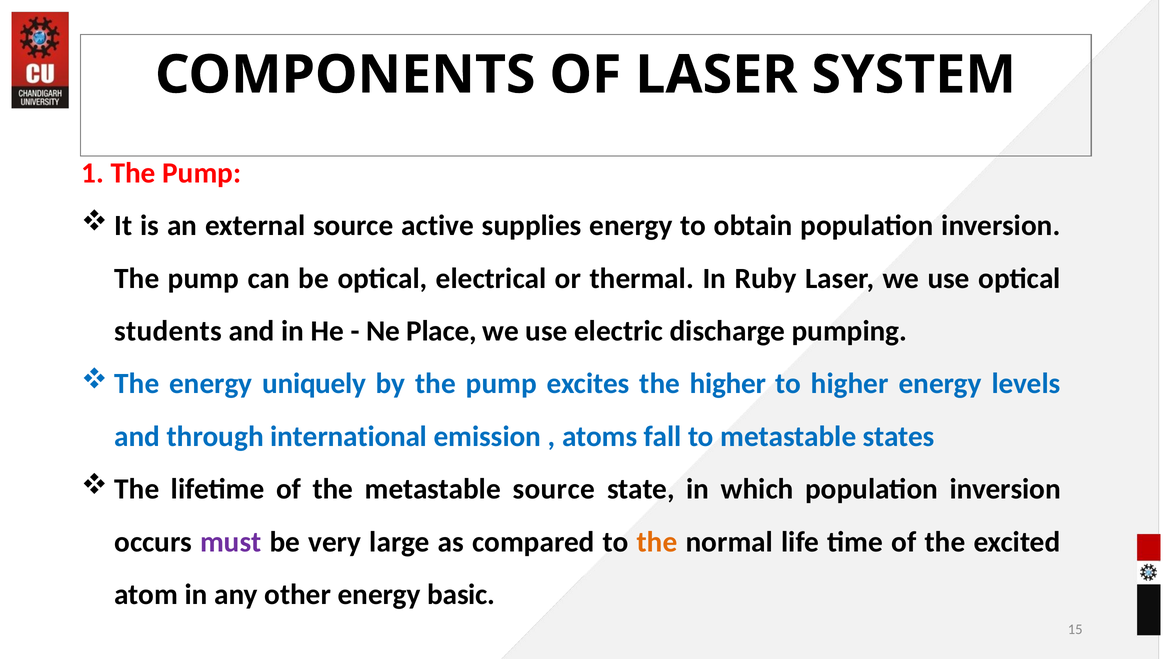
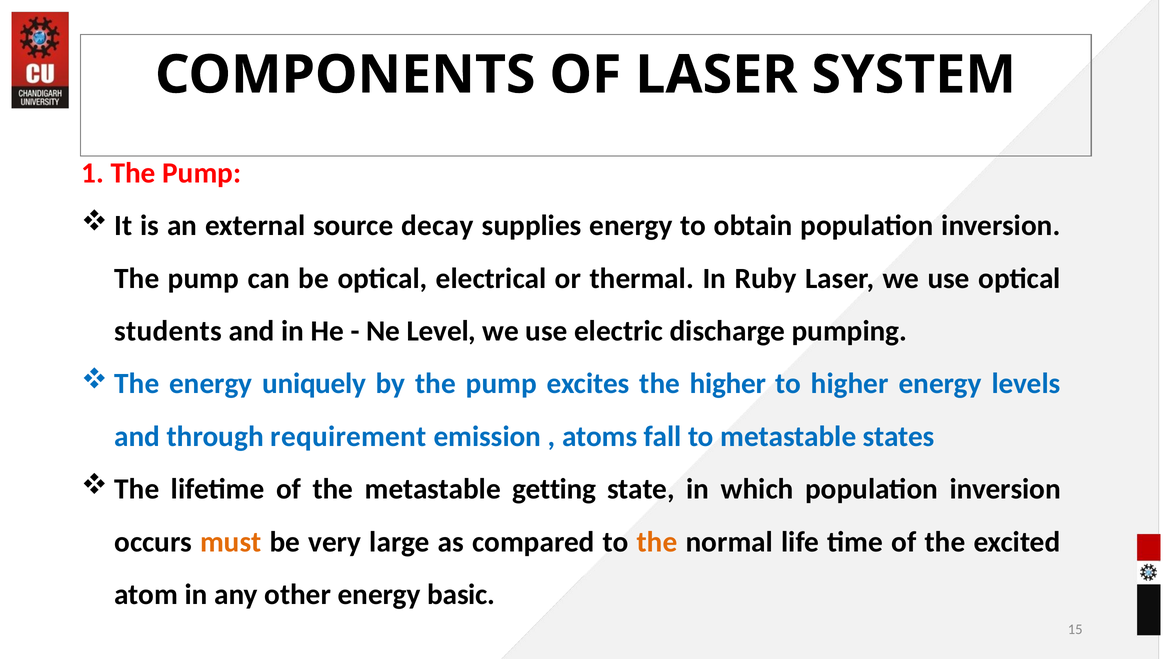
active: active -> decay (437, 226)
Place: Place -> Level (441, 331)
international: international -> requirement (349, 437)
metastable source: source -> getting (554, 489)
must colour: purple -> orange (231, 542)
